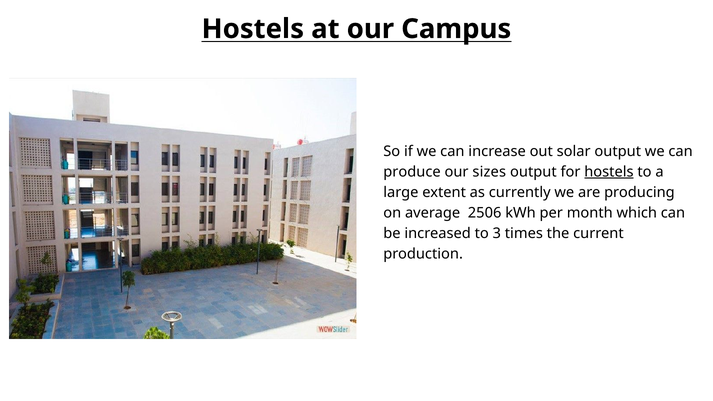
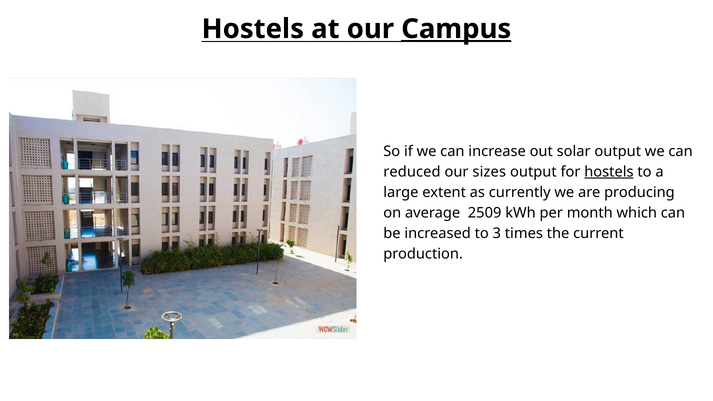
Campus underline: none -> present (456, 29)
produce: produce -> reduced (412, 172)
2506: 2506 -> 2509 (485, 213)
